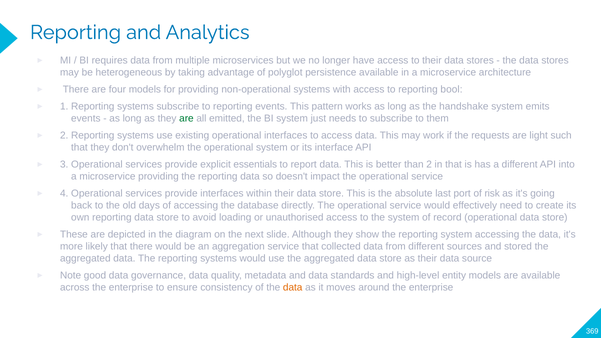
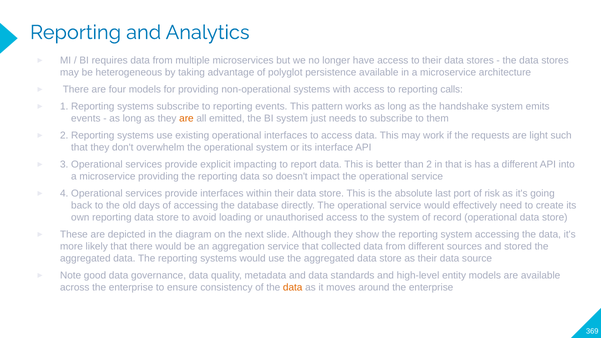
bool: bool -> calls (452, 89)
are colour: green -> orange (186, 118)
essentials: essentials -> impacting (255, 165)
